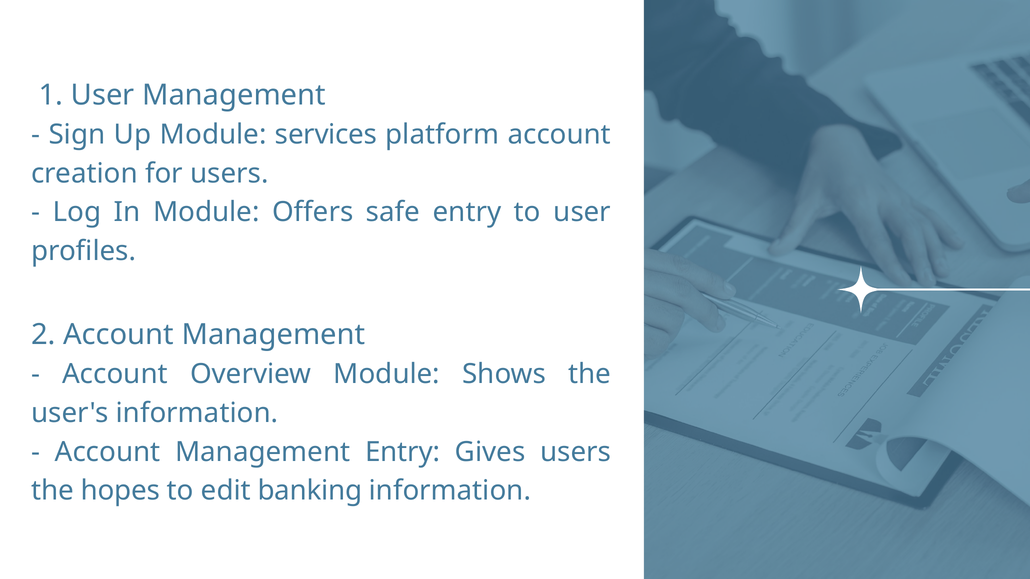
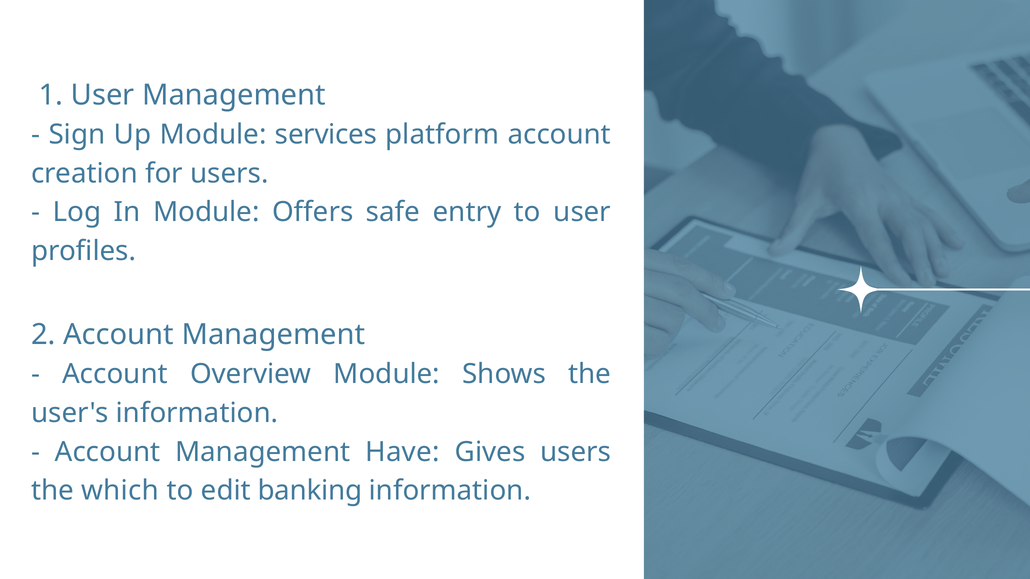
Management Entry: Entry -> Have (402, 452)
hopes: hopes -> which (120, 491)
